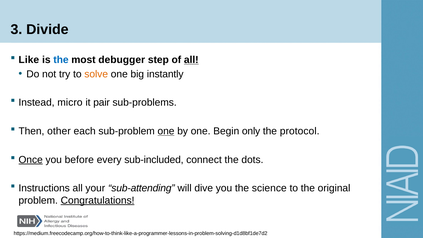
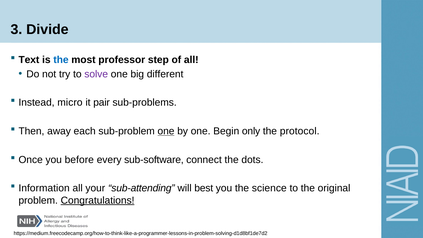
Like: Like -> Text (29, 60)
debugger: debugger -> professor (122, 60)
all underline: present -> none (191, 60)
solve colour: orange -> purple (96, 74)
instantly: instantly -> different (165, 74)
other: other -> away (59, 131)
Once underline: present -> none (31, 160)
sub-included: sub-included -> sub-software (154, 160)
Instructions: Instructions -> Information (44, 188)
dive: dive -> best (204, 188)
